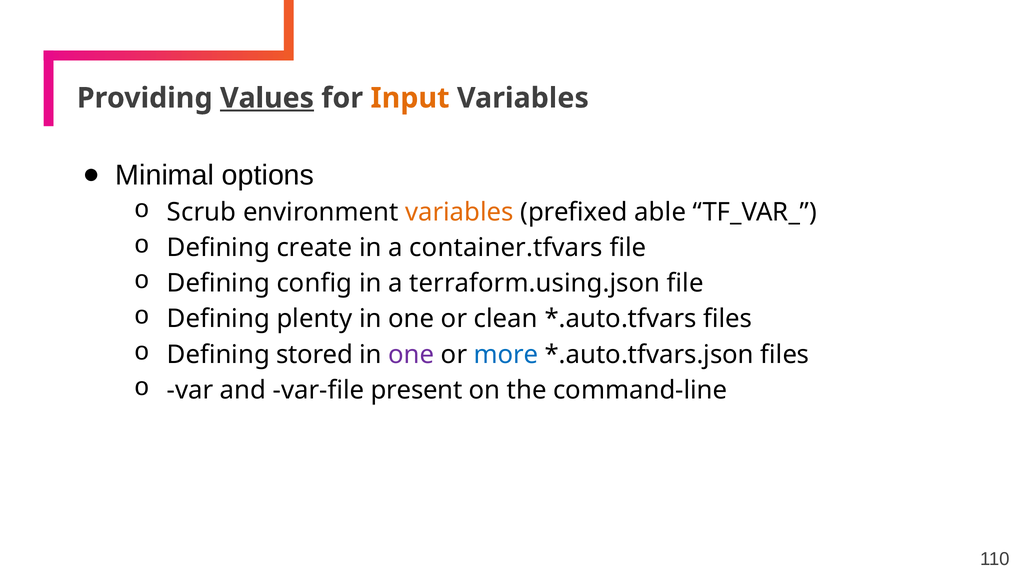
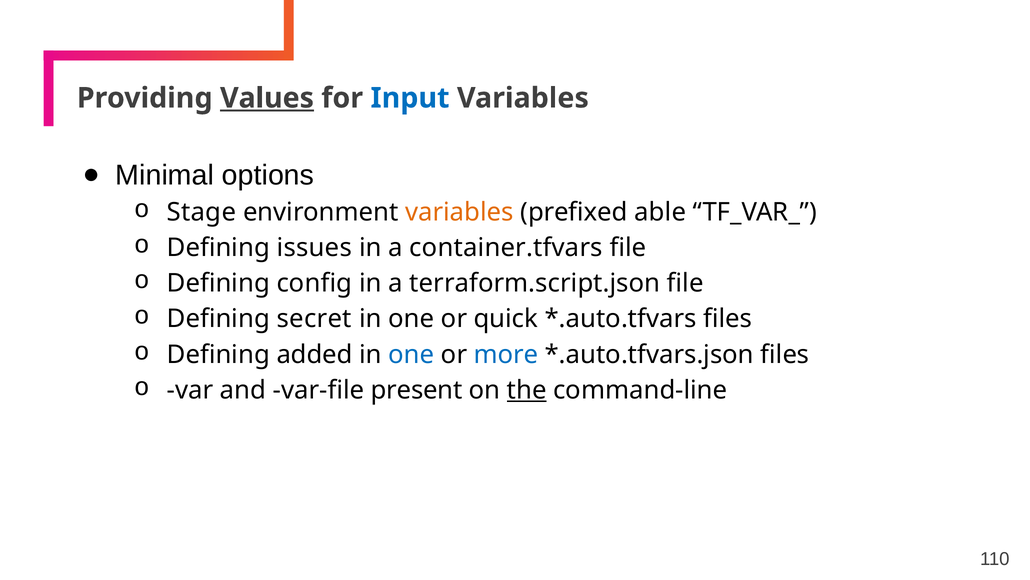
Input colour: orange -> blue (410, 98)
Scrub: Scrub -> Stage (201, 212)
create: create -> issues (314, 248)
terraform.using.json: terraform.using.json -> terraform.script.json (535, 283)
plenty: plenty -> secret (314, 319)
clean: clean -> quick (506, 319)
stored: stored -> added (314, 354)
one colour: purple -> blue (411, 354)
the underline: none -> present (527, 390)
